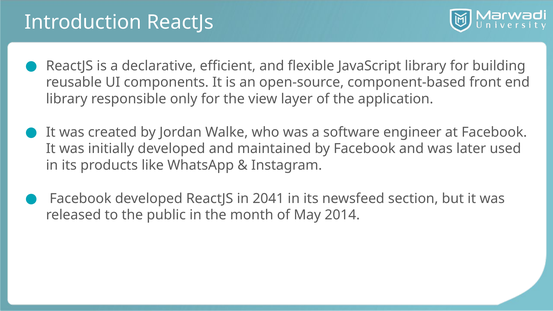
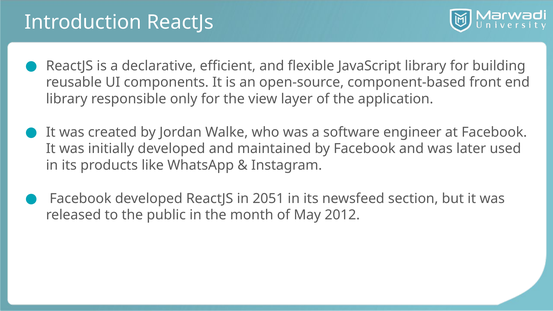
2041: 2041 -> 2051 (268, 199)
2014: 2014 -> 2012 (342, 215)
